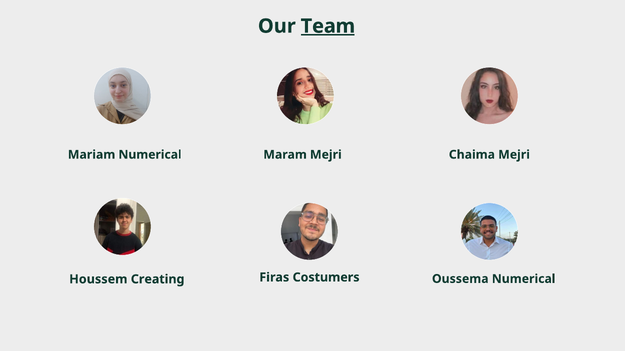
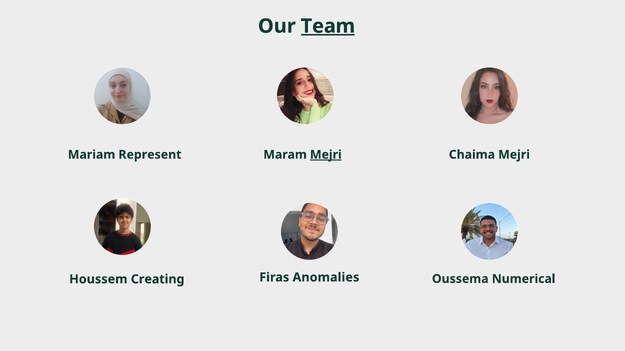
Mariam Numerical: Numerical -> Represent (150, 155)
Mejri underline: none -> present (326, 155)
Costumers: Costumers -> Anomalies (326, 278)
